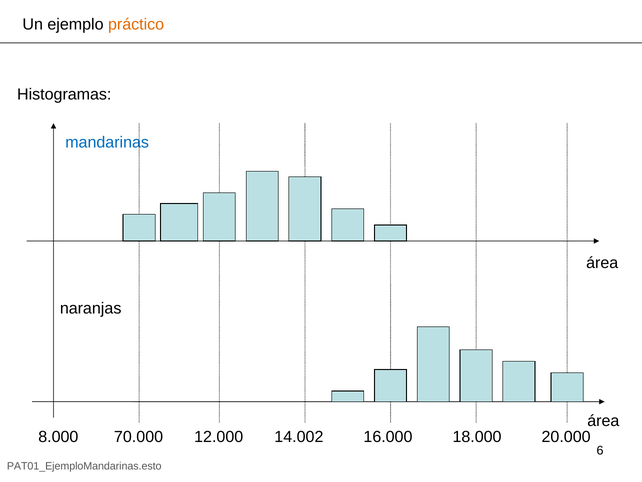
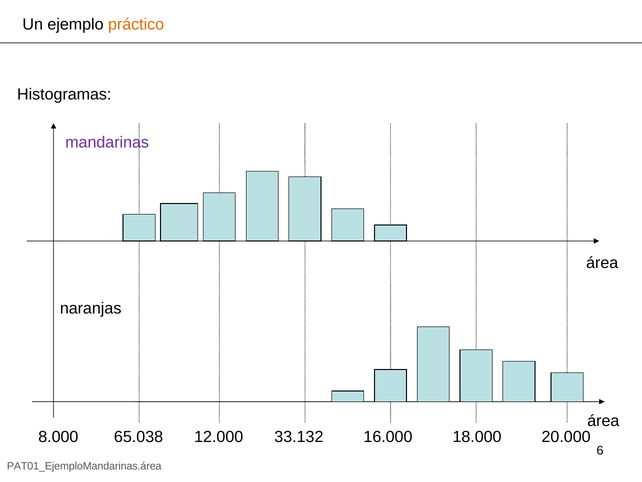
mandarinas colour: blue -> purple (107, 142)
70.000: 70.000 -> 65.038 (139, 437)
14.002: 14.002 -> 33.132 (299, 437)
PAT01_EjemploMandarinas.esto: PAT01_EjemploMandarinas.esto -> PAT01_EjemploMandarinas.área (84, 465)
